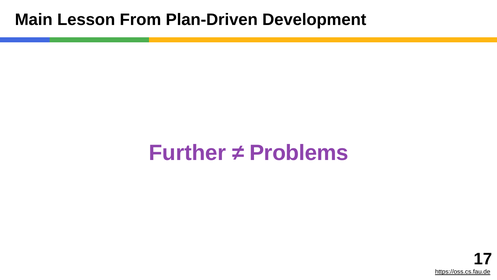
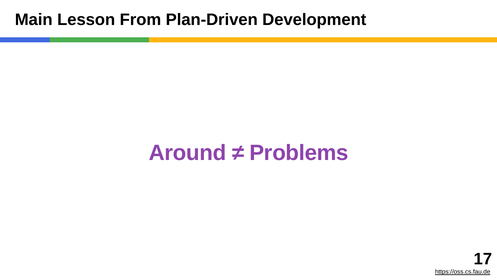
Further: Further -> Around (188, 153)
